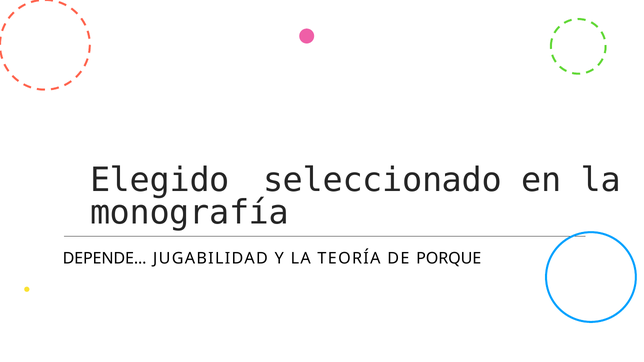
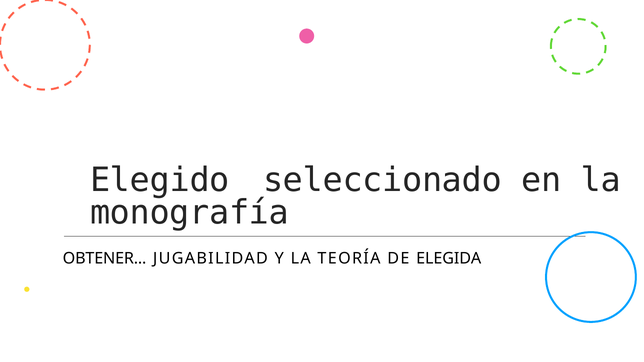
DEPENDE: DEPENDE -> OBTENER (105, 259)
PORQUE: PORQUE -> ELEGIDA (449, 259)
